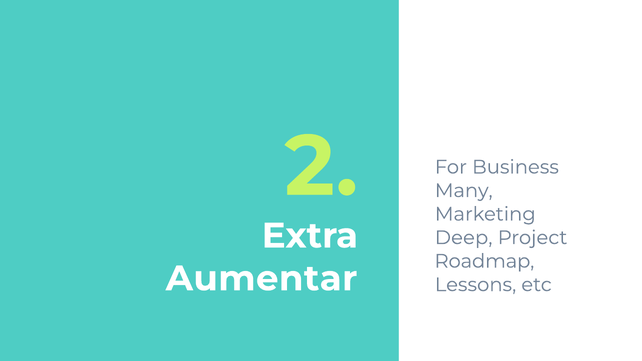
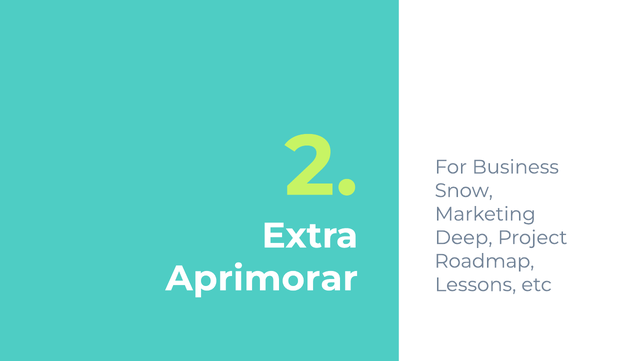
Many: Many -> Snow (464, 191)
Aumentar: Aumentar -> Aprimorar (262, 279)
